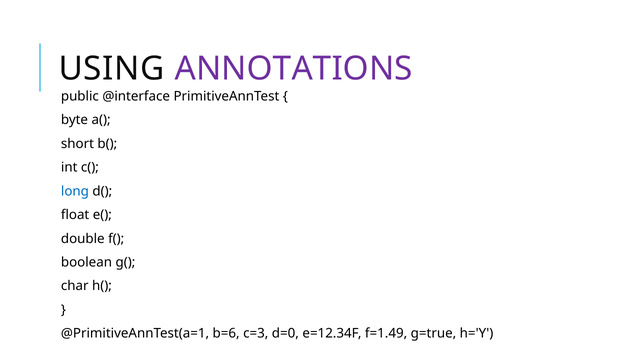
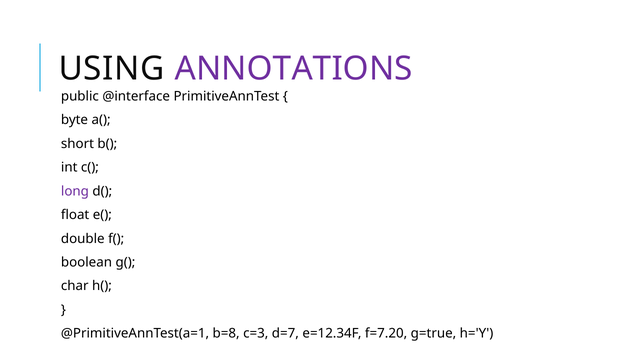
long colour: blue -> purple (75, 191)
b=6: b=6 -> b=8 (226, 334)
d=0: d=0 -> d=7 (285, 334)
f=1.49: f=1.49 -> f=7.20 (386, 334)
